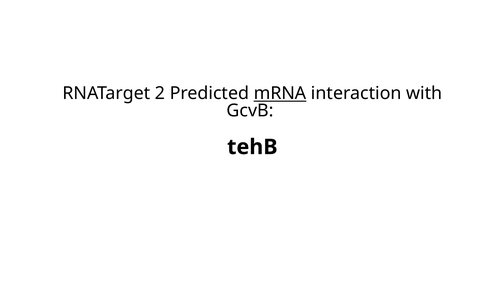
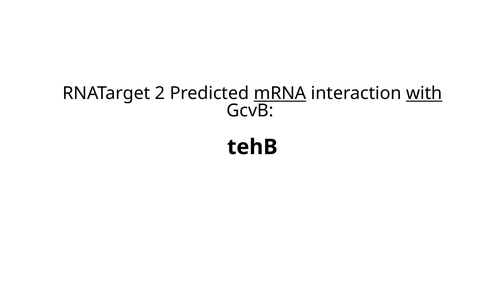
with underline: none -> present (424, 94)
